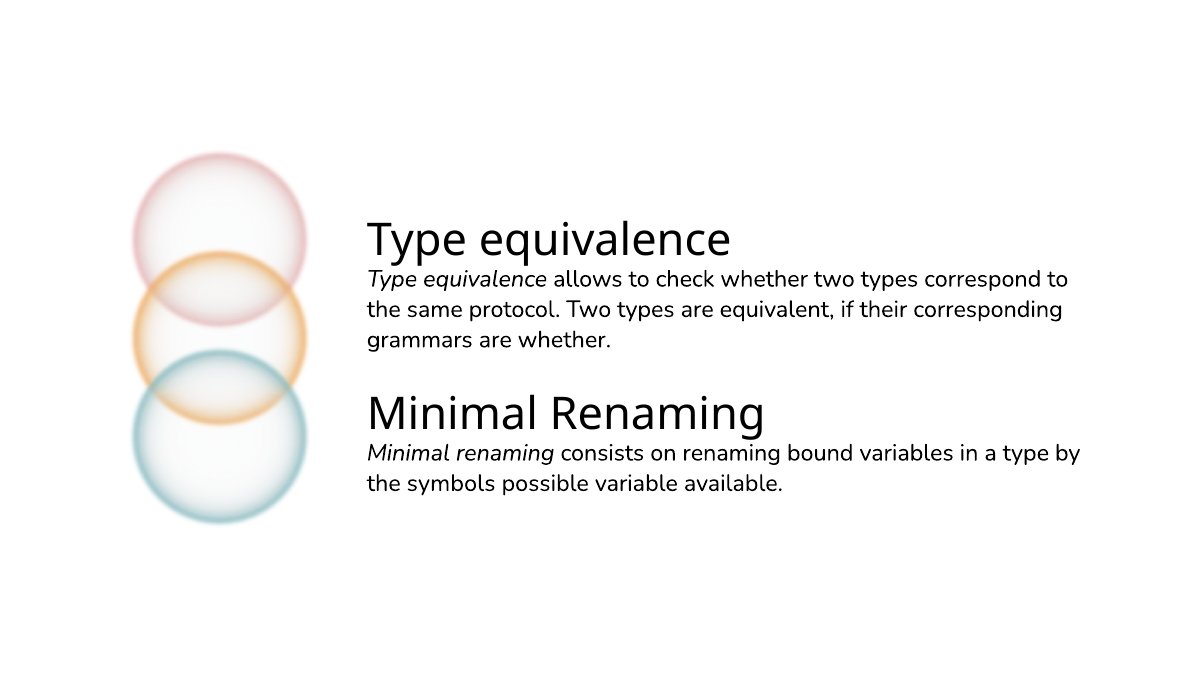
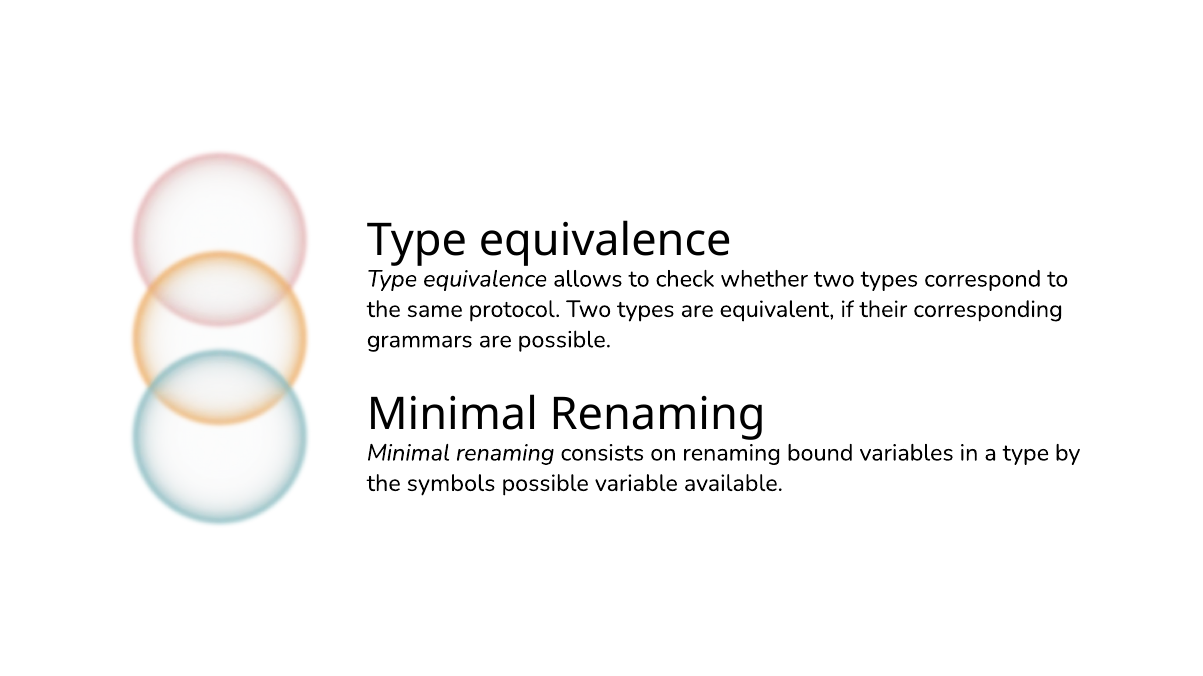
are whether: whether -> possible (564, 340)
